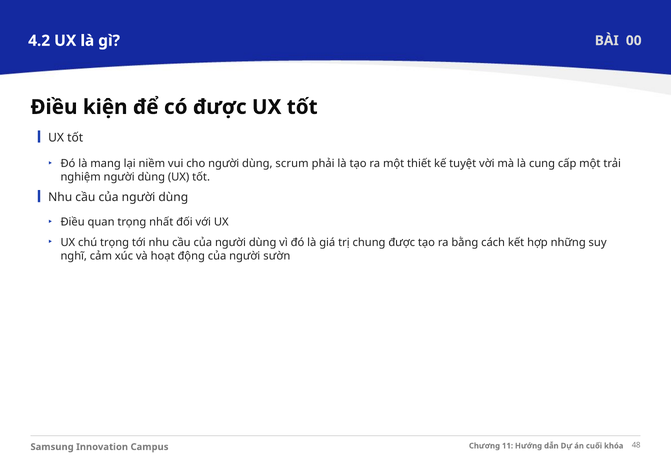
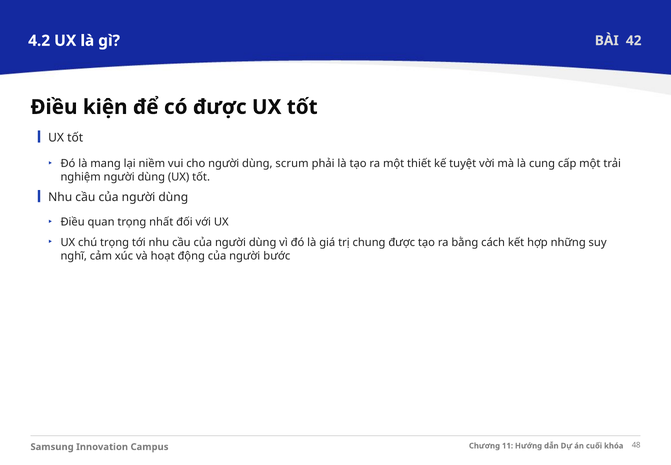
00: 00 -> 42 (634, 41)
sườn: sườn -> bước (277, 256)
